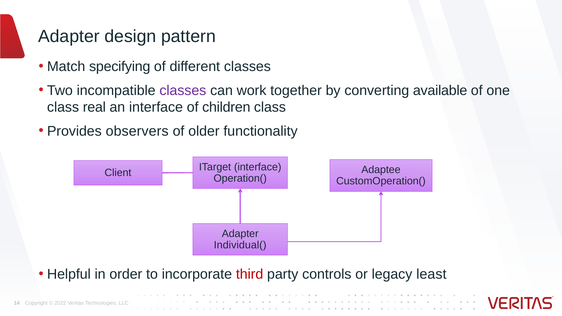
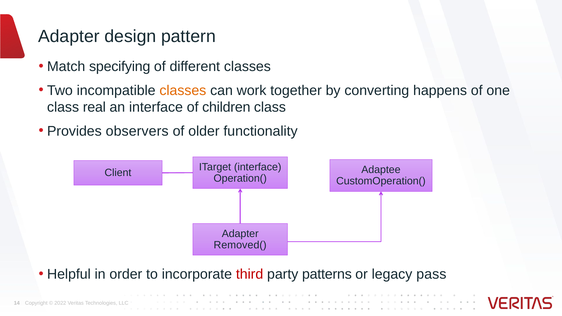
classes colour: purple -> orange (183, 90)
available: available -> happens (440, 90)
Individual(: Individual( -> Removed( (240, 245)
controls: controls -> patterns (327, 274)
least: least -> pass (431, 274)
